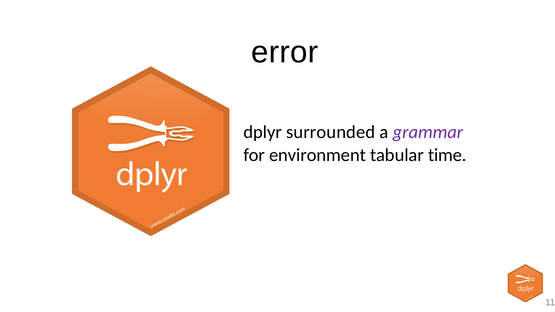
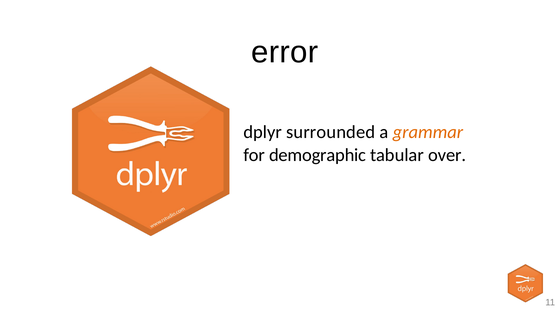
grammar colour: purple -> orange (428, 132)
environment: environment -> demographic (318, 155)
time: time -> over (447, 155)
